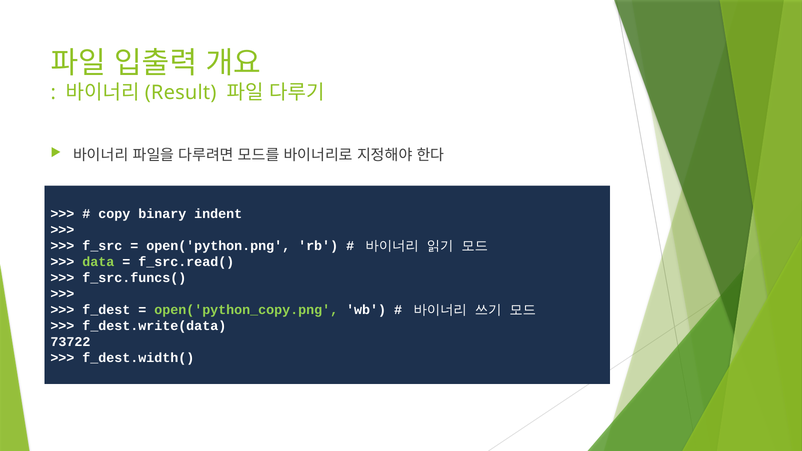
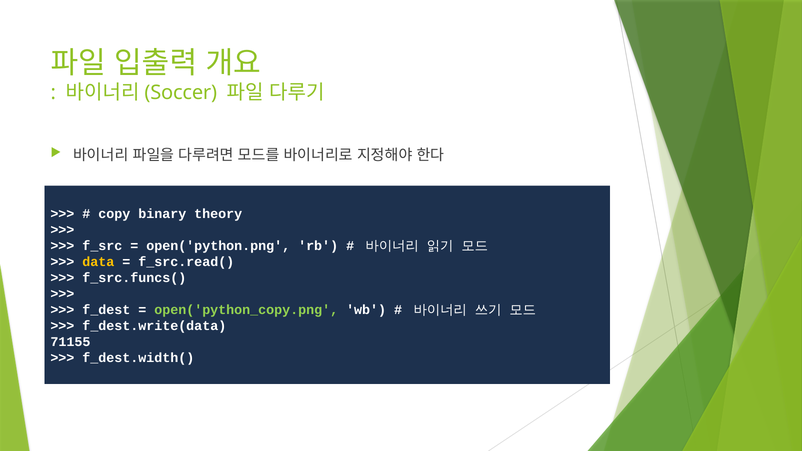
Result: Result -> Soccer (181, 93)
indent: indent -> theory (218, 214)
data colour: light green -> yellow (98, 262)
73722: 73722 -> 71155 (70, 342)
